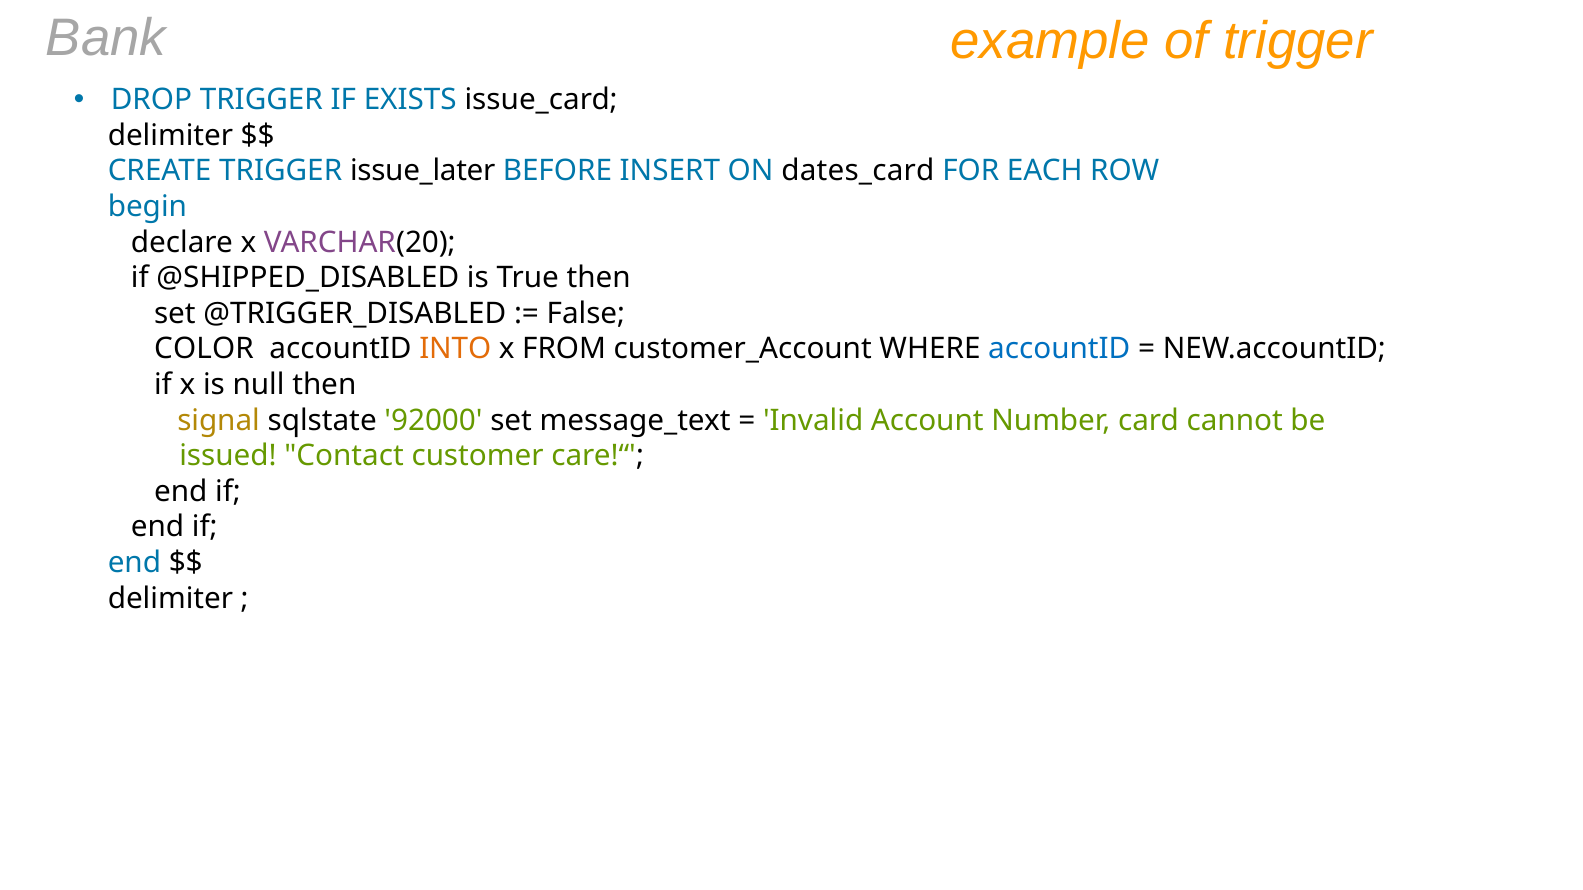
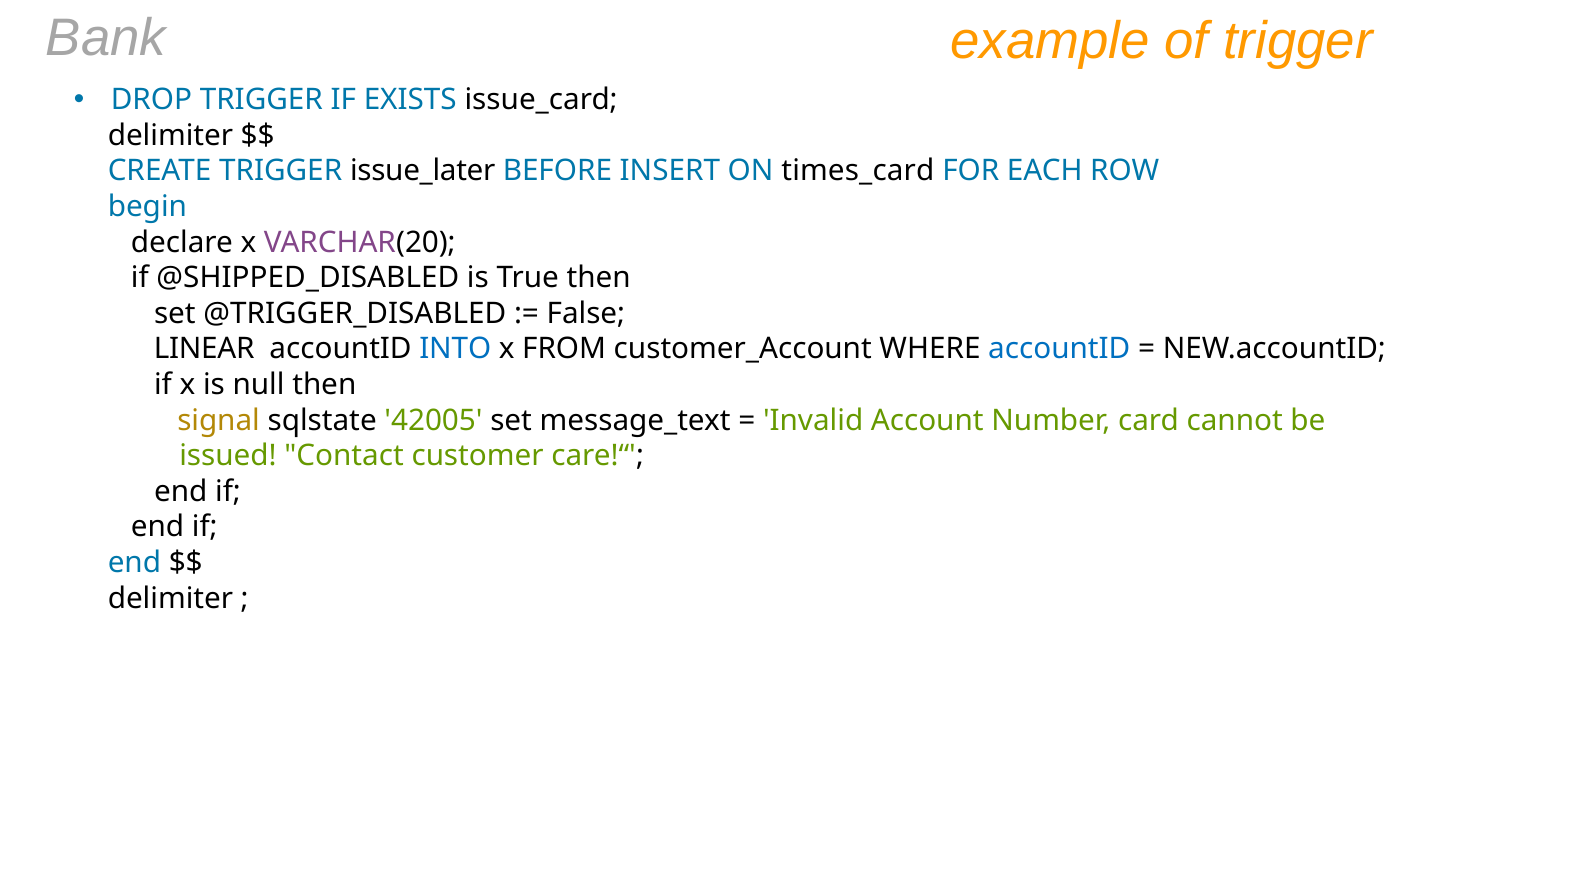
dates_card: dates_card -> times_card (858, 171)
COLOR: COLOR -> LINEAR (204, 349)
INTO colour: orange -> blue (455, 349)
92000: 92000 -> 42005 (433, 421)
